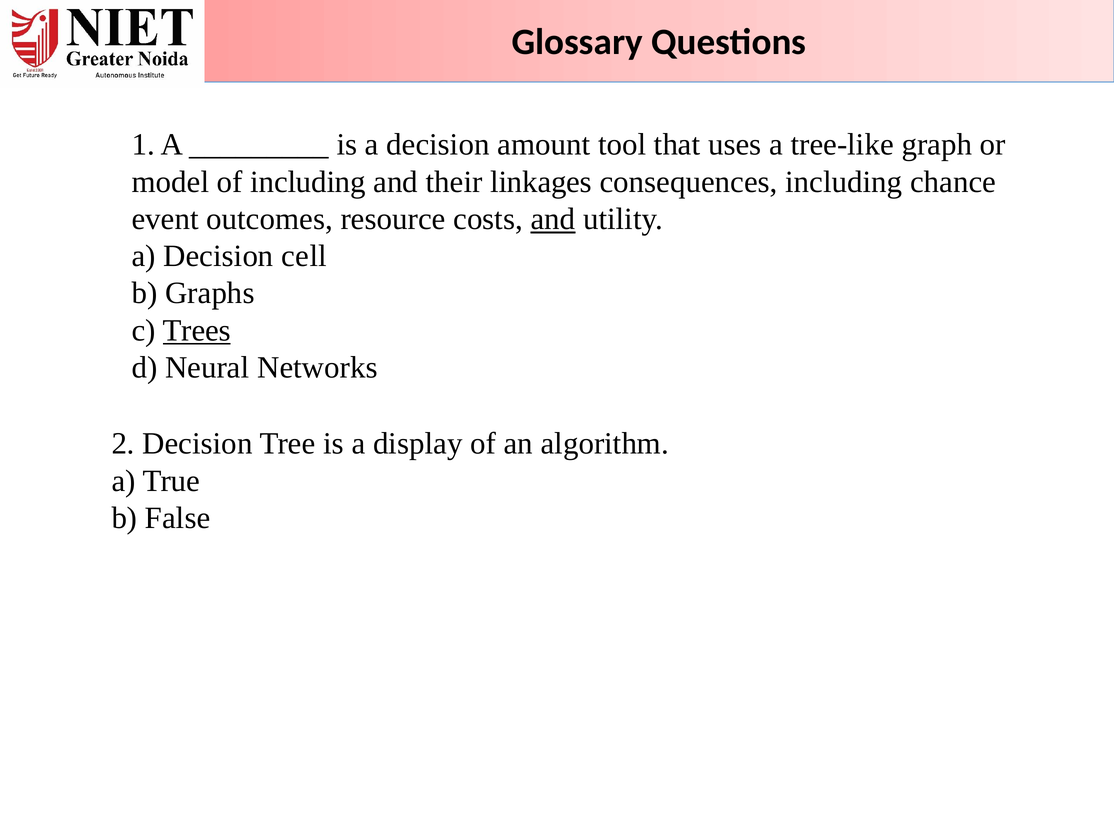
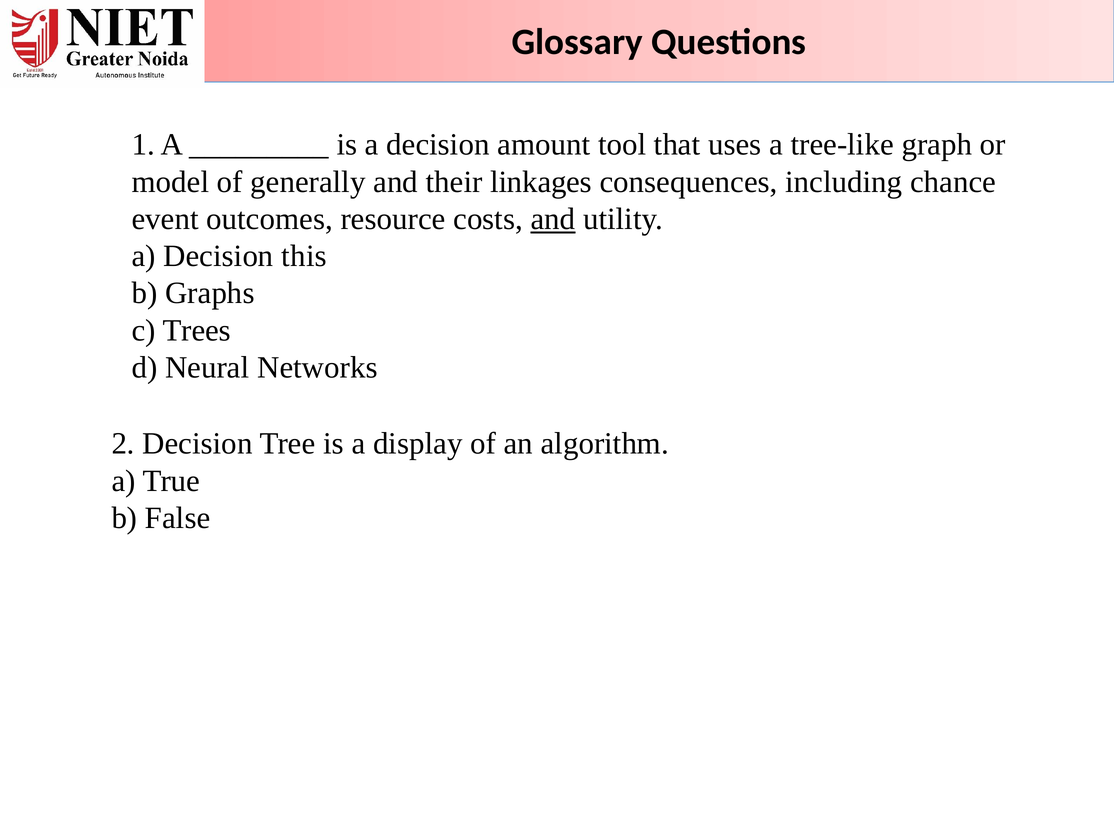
of including: including -> generally (308, 182)
cell: cell -> this (304, 256)
Trees underline: present -> none (197, 331)
